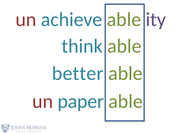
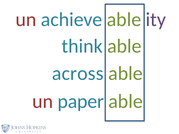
better: better -> across (78, 74)
